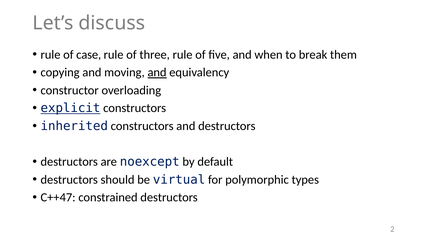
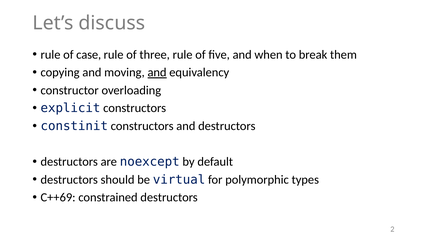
explicit underline: present -> none (70, 108)
inherited: inherited -> constinit (74, 126)
C++47: C++47 -> C++69 (58, 198)
